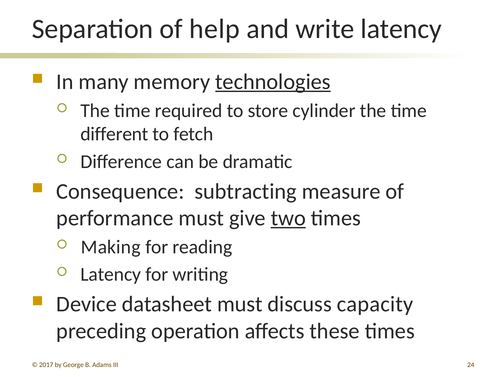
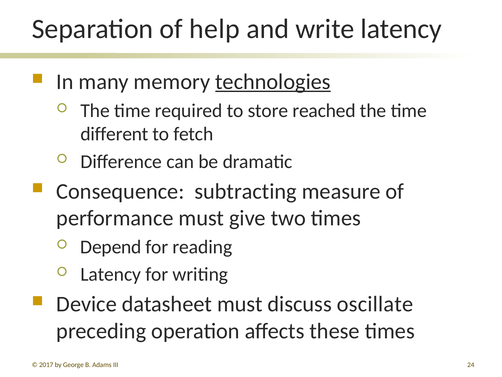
cylinder: cylinder -> reached (324, 111)
two underline: present -> none (288, 218)
Making: Making -> Depend (111, 247)
capacity: capacity -> oscillate (375, 304)
